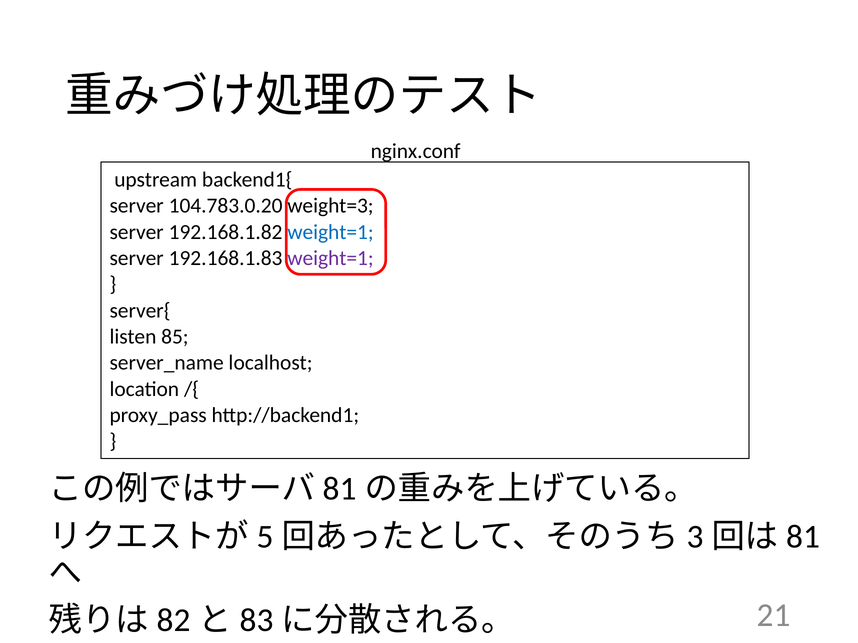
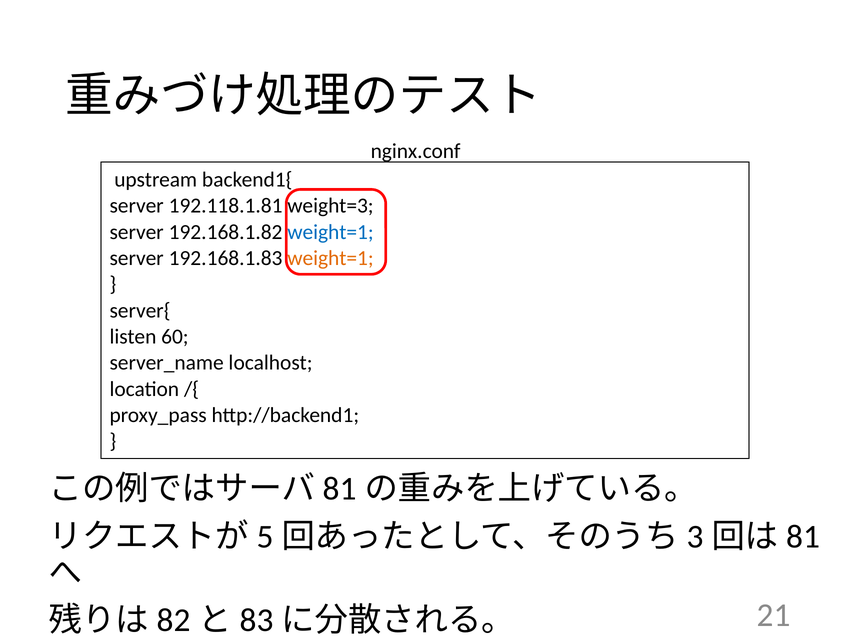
104.783.0.20: 104.783.0.20 -> 192.118.1.81 (226, 206)
weight=1 colour: purple -> orange (330, 258)
85: 85 -> 60 (175, 337)
